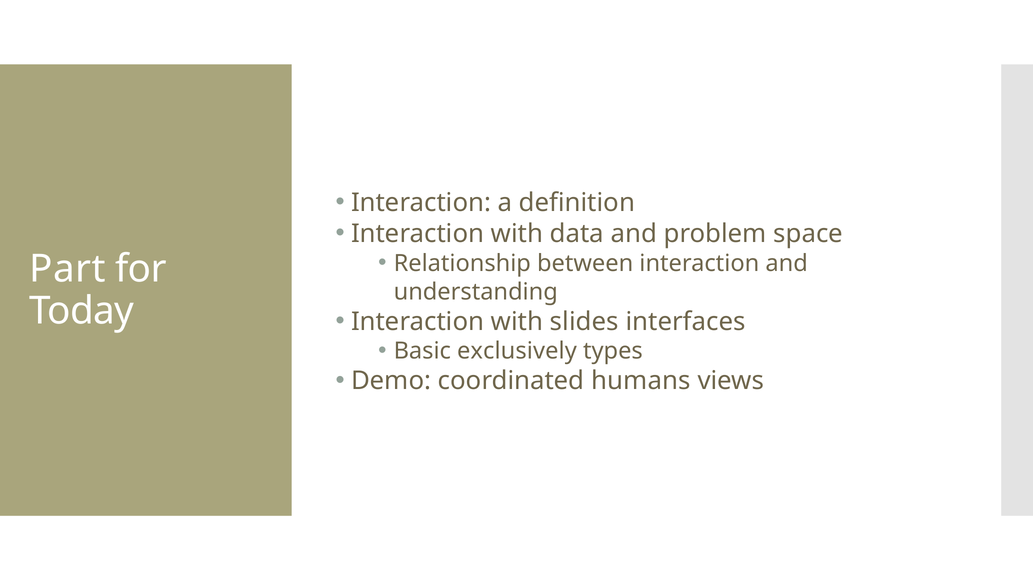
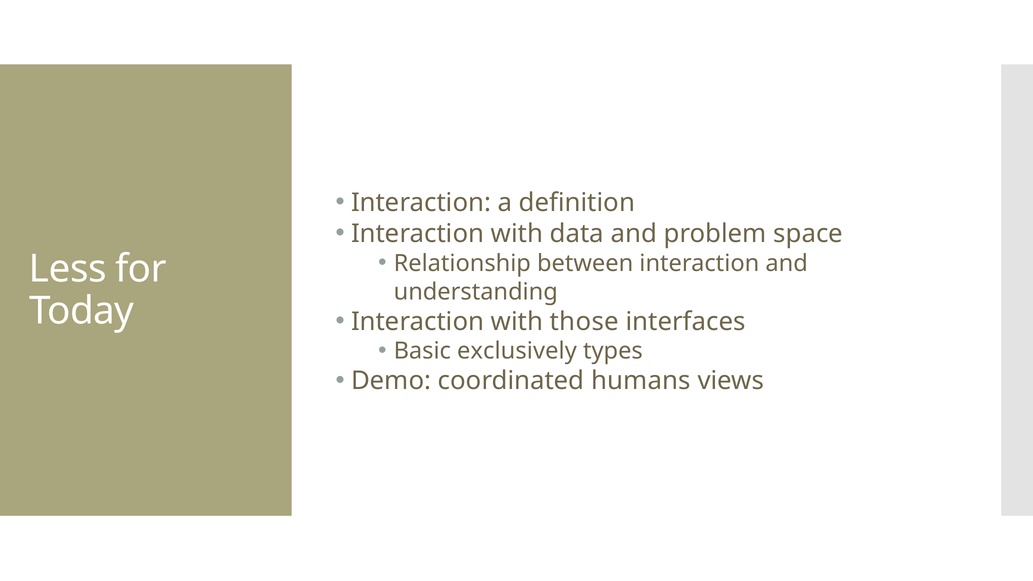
Part: Part -> Less (68, 269)
slides: slides -> those (584, 322)
